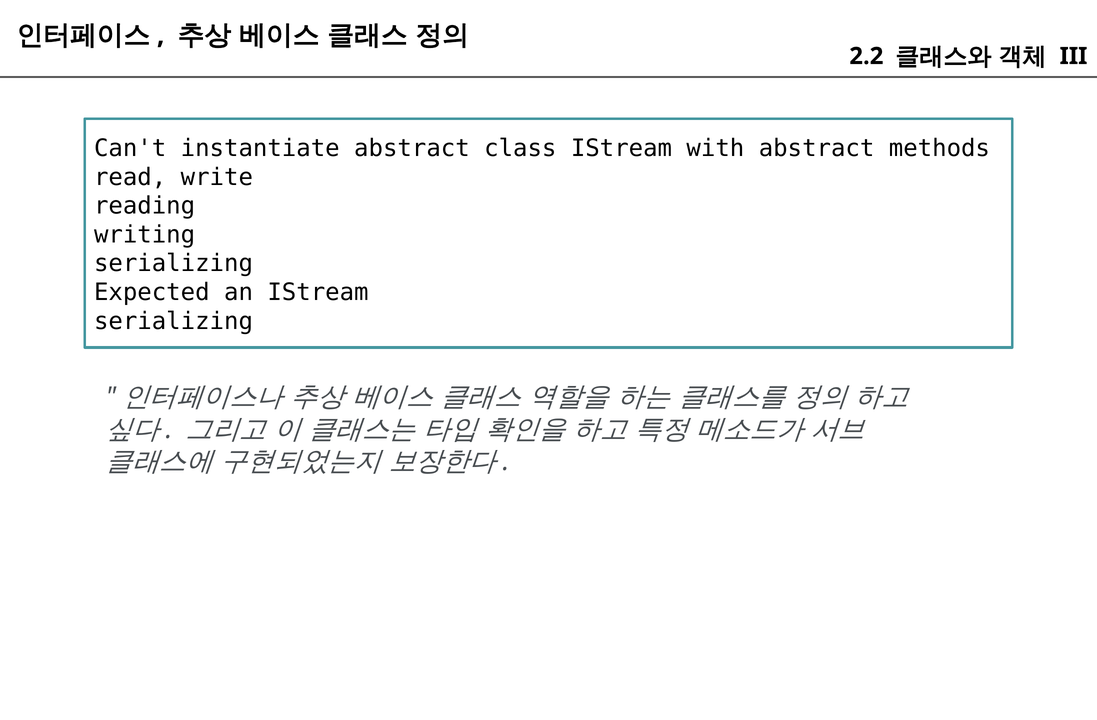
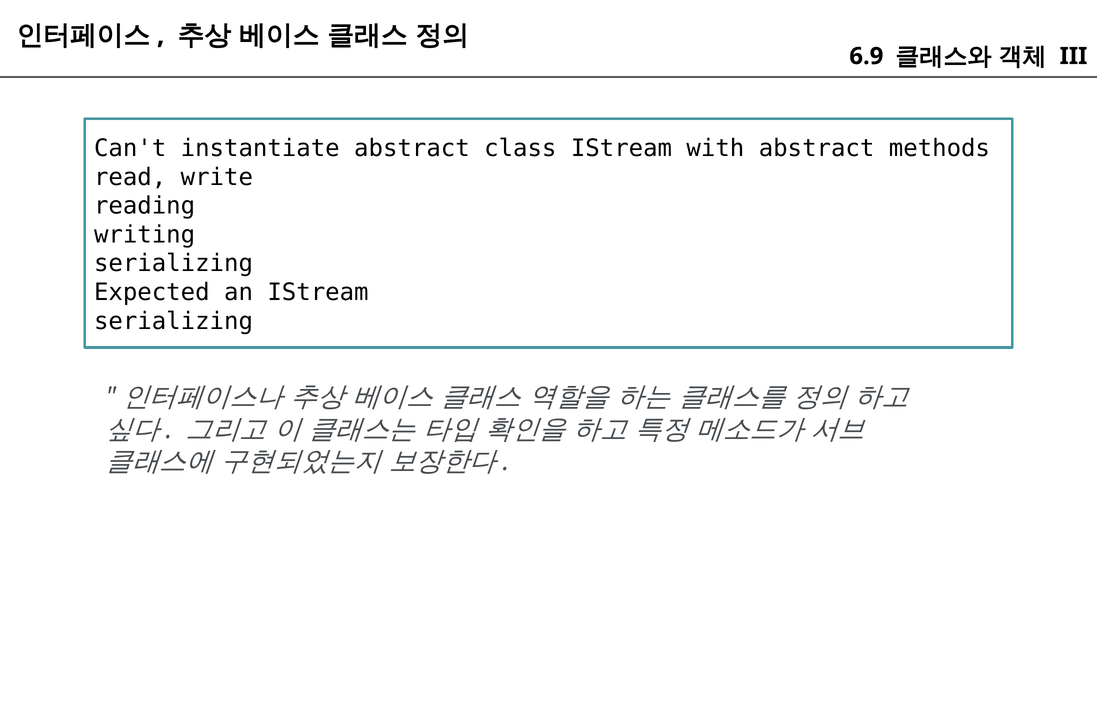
2.2: 2.2 -> 6.9 (866, 56)
